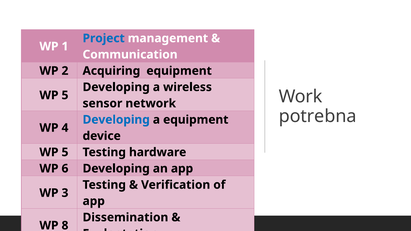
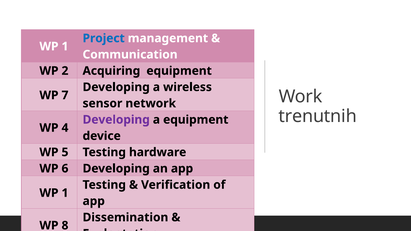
5: 5 -> 7 (65, 95)
potrebna: potrebna -> trenutnih (318, 116)
Developing colour: blue -> purple (116, 120)
3: 3 -> 1 (65, 193)
